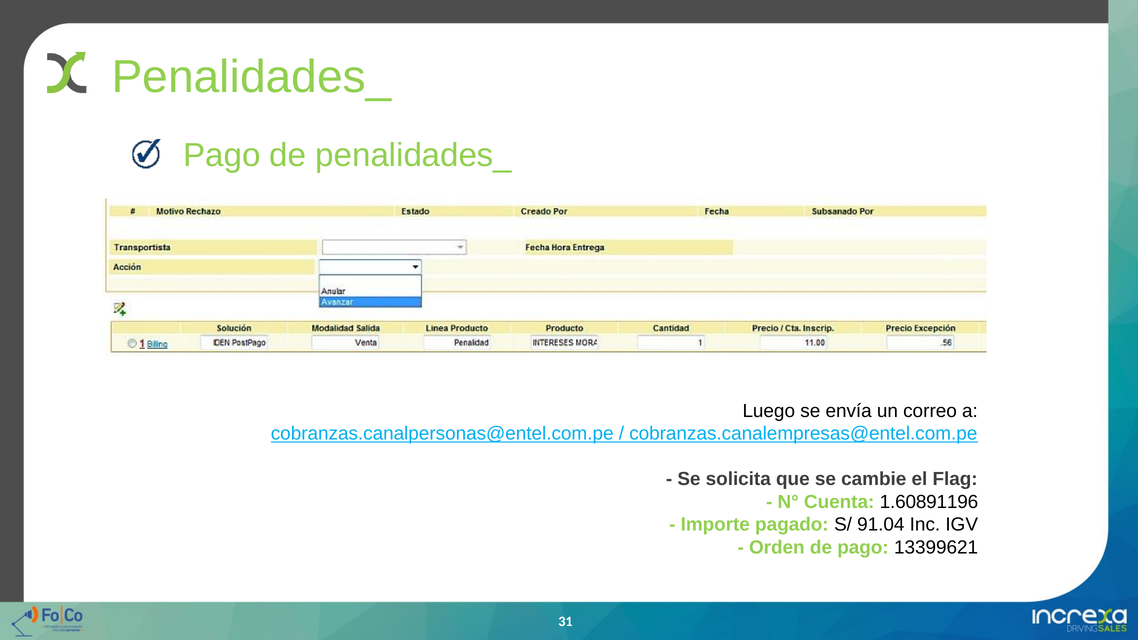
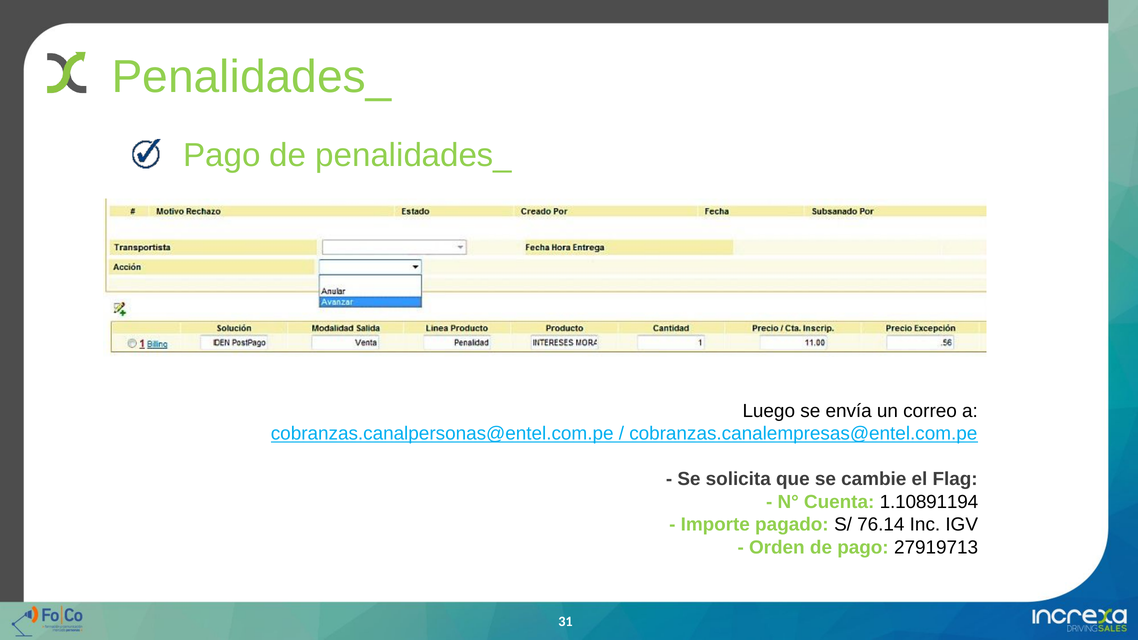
1.60891196: 1.60891196 -> 1.10891194 (929, 502)
91.04: 91.04 -> 76.14 (881, 525)
13399621: 13399621 -> 27919713 (936, 548)
